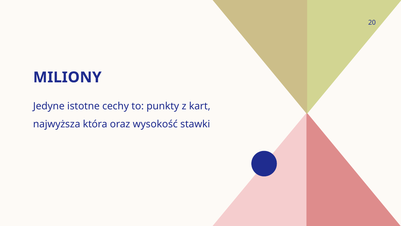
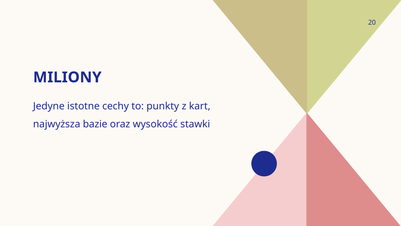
która: która -> bazie (95, 124)
